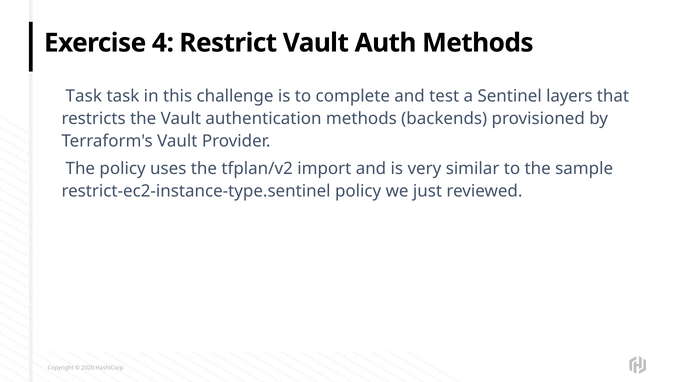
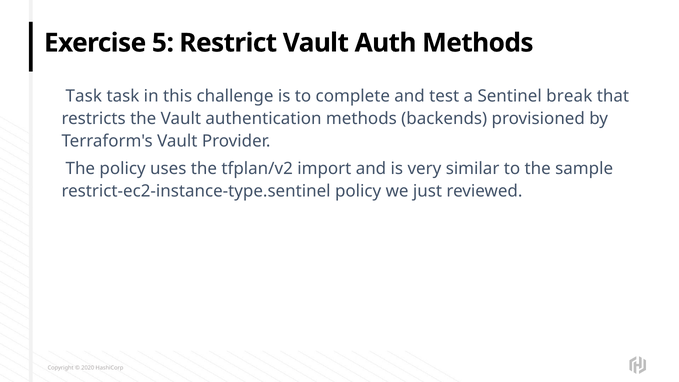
4: 4 -> 5 (163, 43)
layers: layers -> break (569, 96)
